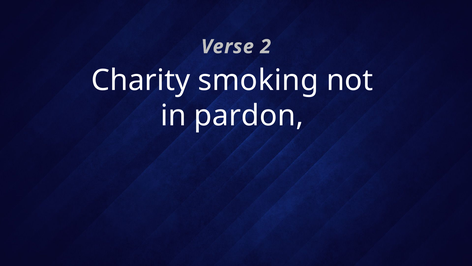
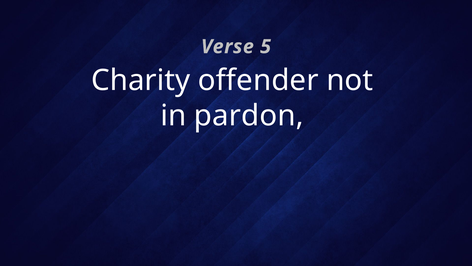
2: 2 -> 5 (266, 47)
smoking: smoking -> offender (258, 80)
